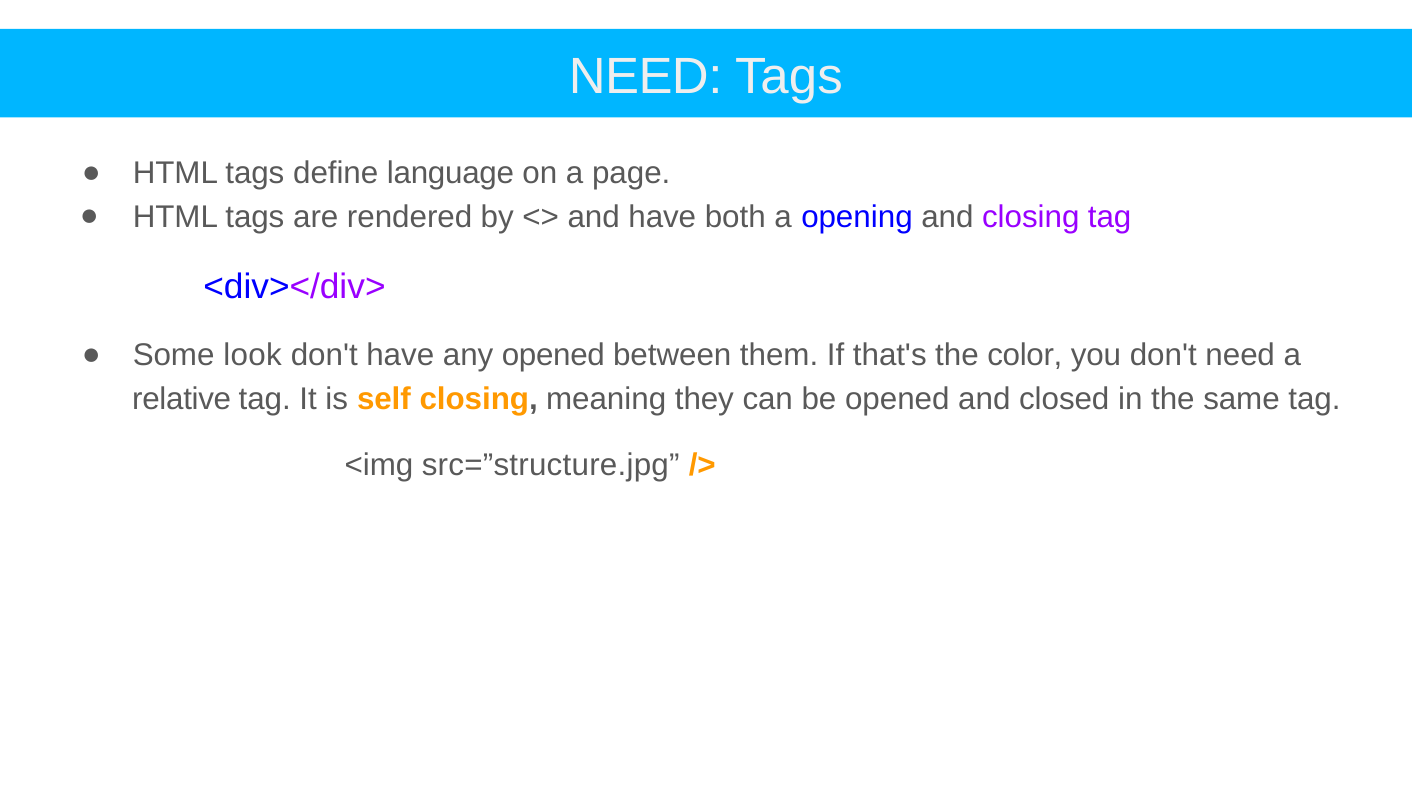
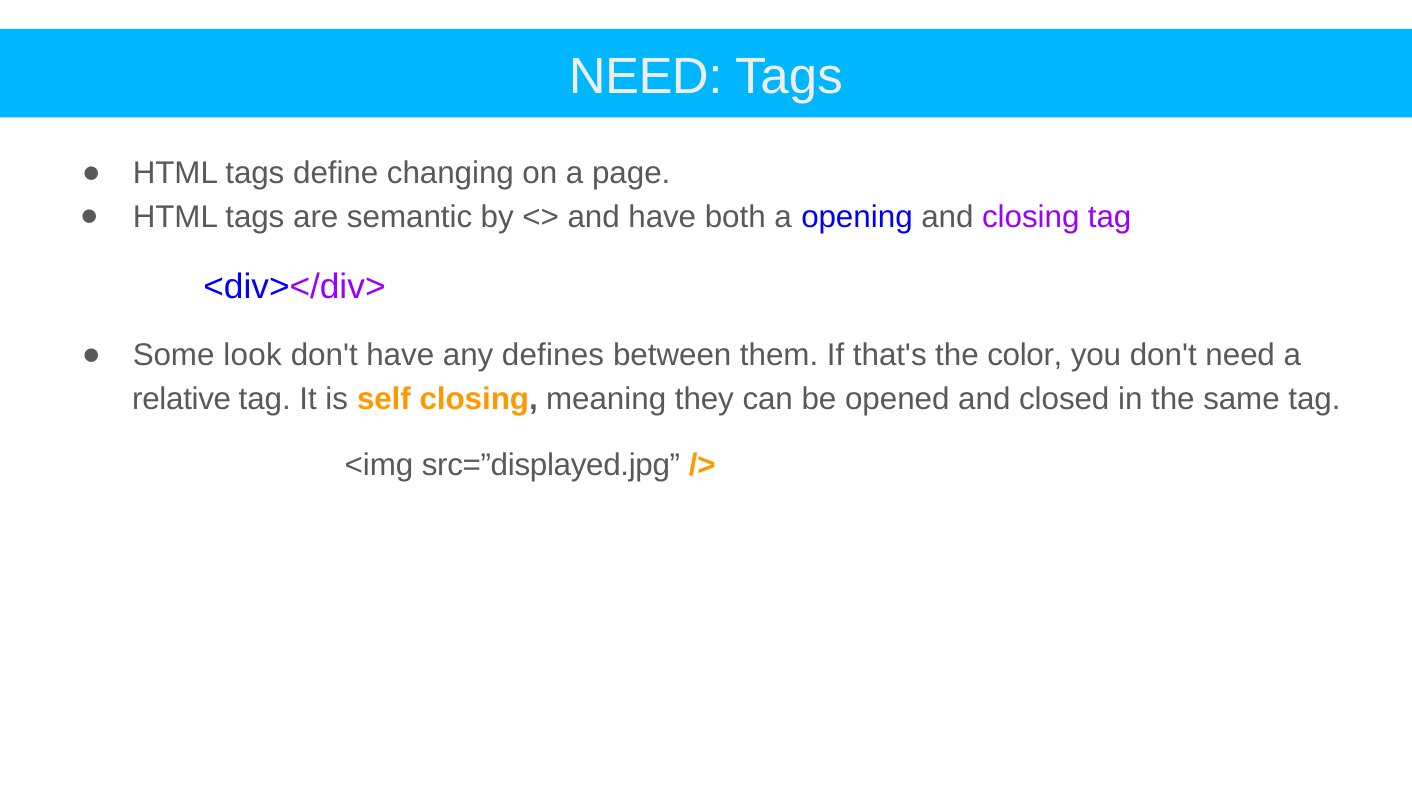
language: language -> changing (450, 174)
rendered: rendered -> semantic (410, 217)
any opened: opened -> defines (553, 356)
src=”structure.jpg: src=”structure.jpg -> src=”displayed.jpg (551, 466)
